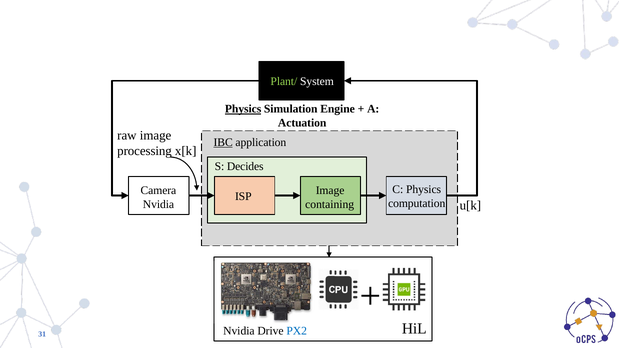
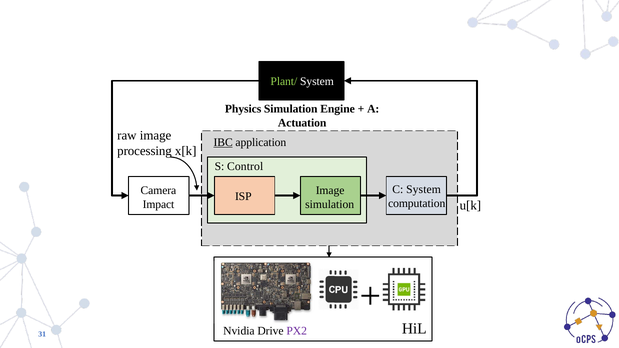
Physics underline: present -> none (243, 109)
Decides: Decides -> Control (245, 167)
C Physics: Physics -> System (423, 190)
Nvidia: Nvidia -> Impact (158, 205)
containing: containing -> simulation (330, 205)
PX2 colour: blue -> purple (297, 331)
